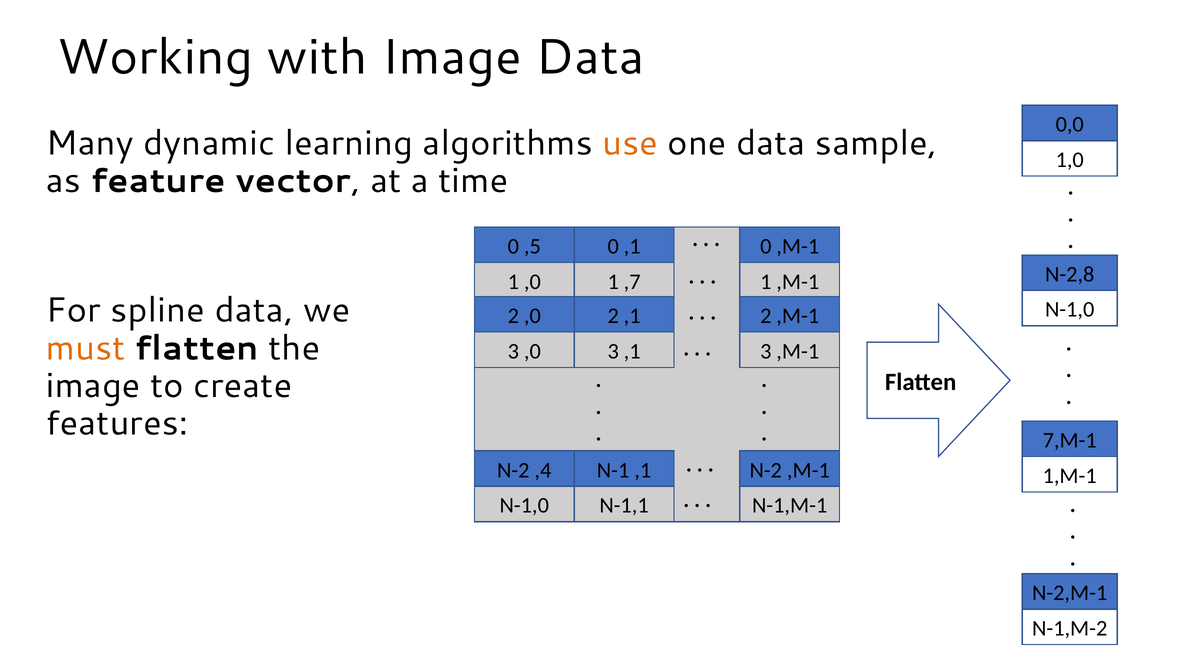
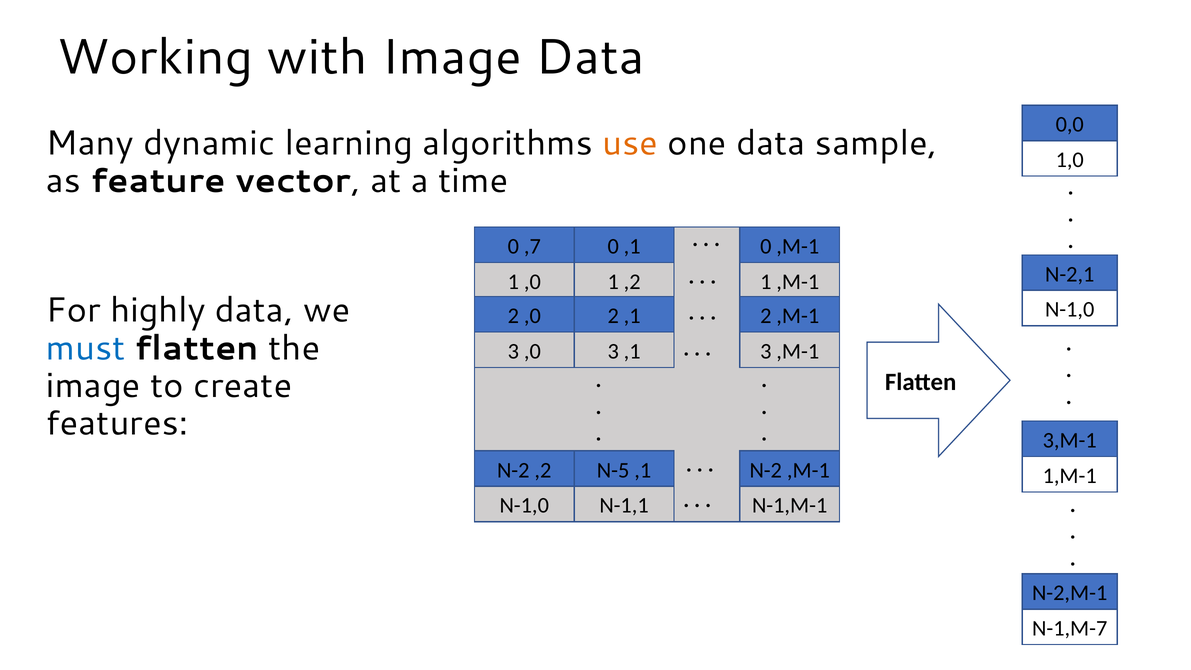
,5: ,5 -> ,7 (532, 246)
N-2,8: N-2,8 -> N-2,1 (1070, 274)
1 ,7: ,7 -> ,2 (632, 282)
spline: spline -> highly (158, 310)
must colour: orange -> blue (86, 348)
7,M-1: 7,M-1 -> 3,M-1 (1070, 440)
N-2 ,4: ,4 -> ,2 (543, 470)
N-1: N-1 -> N-5 (613, 470)
N-1,M-2: N-1,M-2 -> N-1,M-7 (1070, 628)
